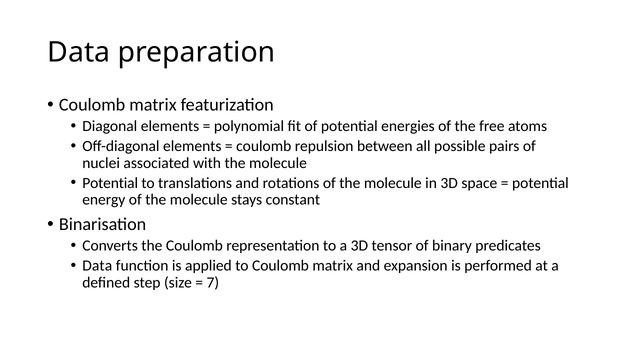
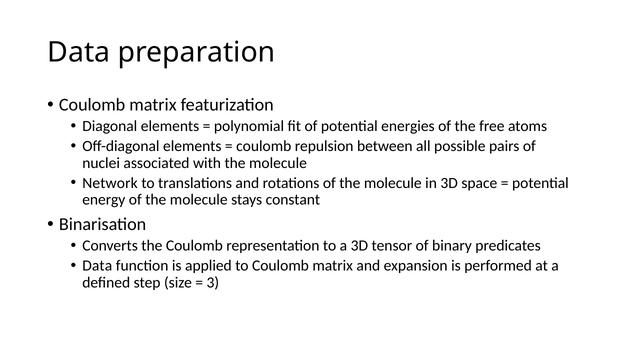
Potential: Potential -> Network (110, 183)
7: 7 -> 3 (213, 283)
